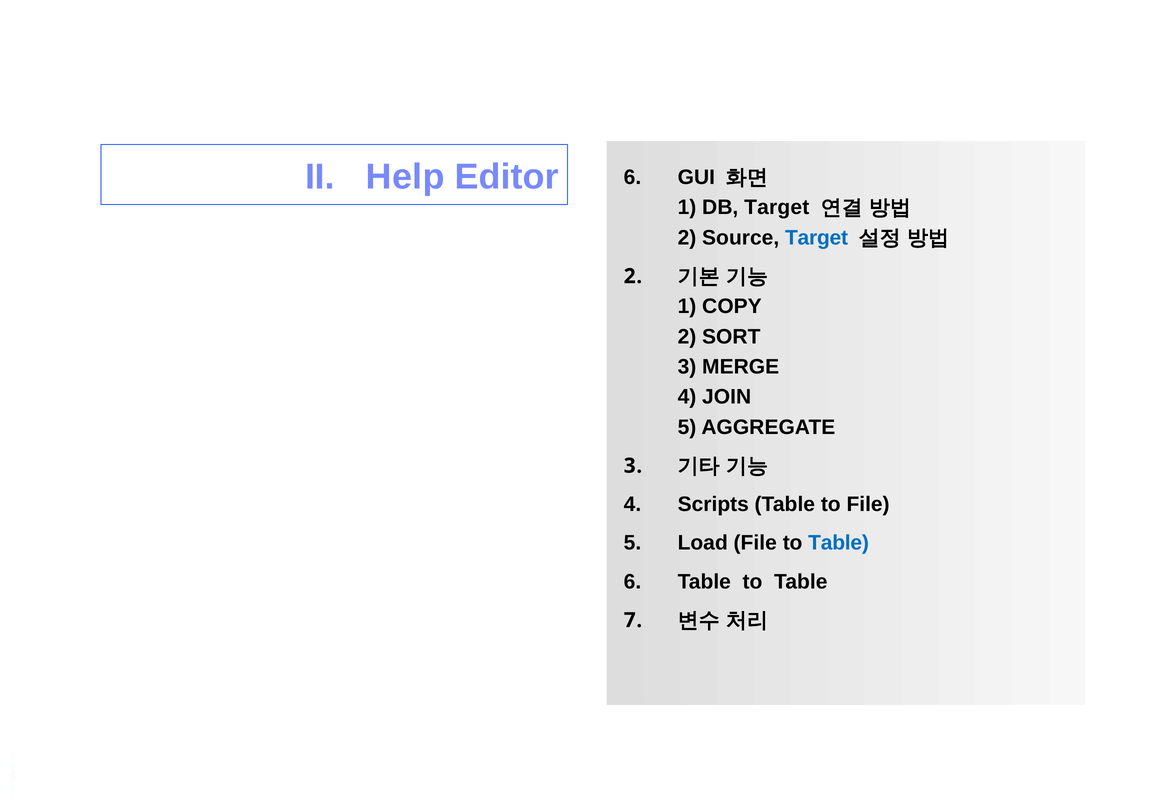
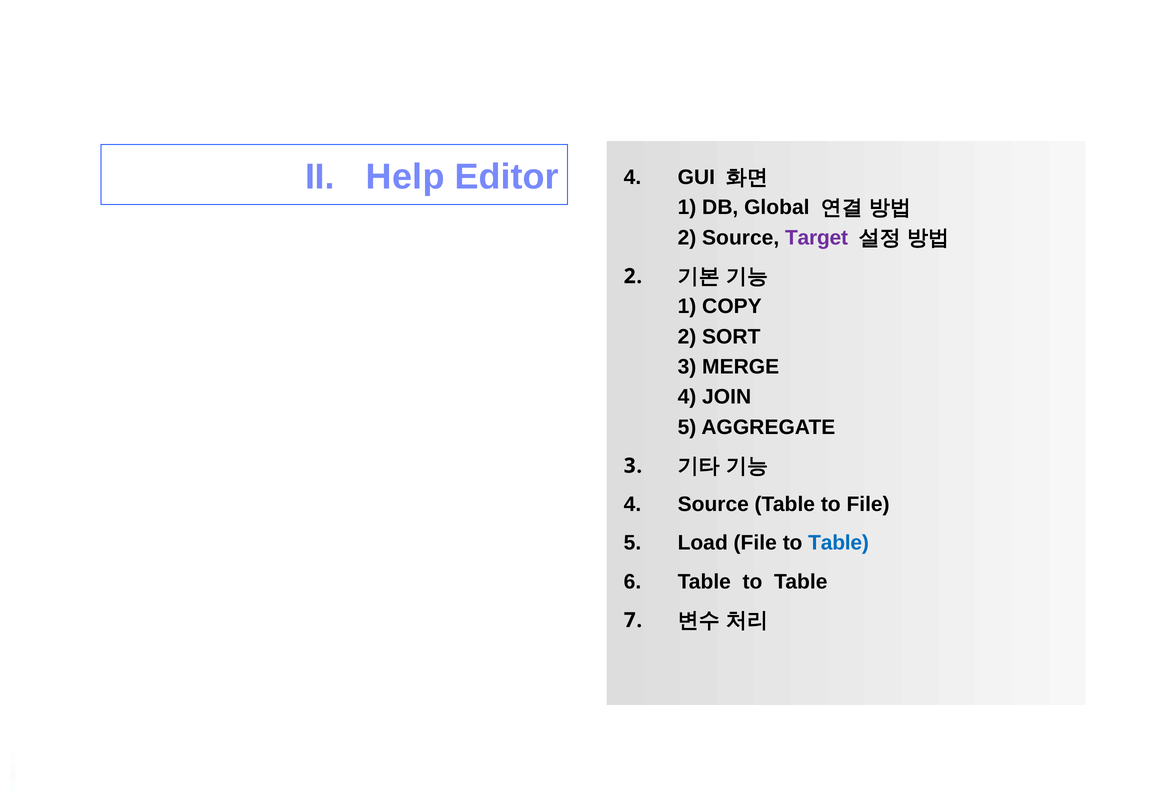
Editor 6: 6 -> 4 (632, 177)
DB Target: Target -> Global (777, 207)
Target colour: blue -> purple (817, 238)
4 Scripts: Scripts -> Source (713, 505)
